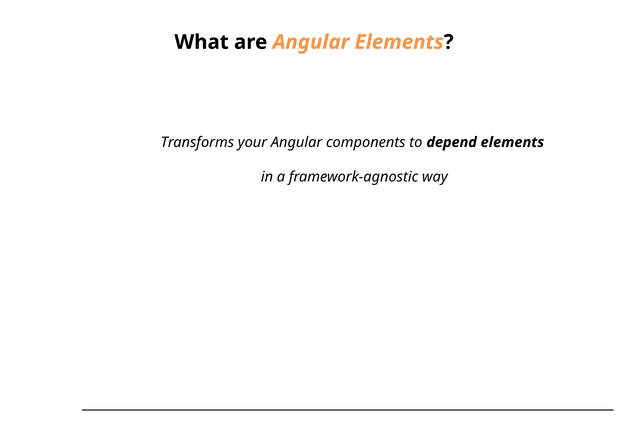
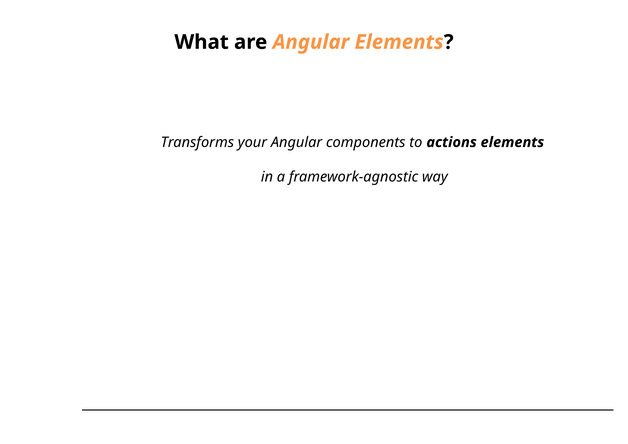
depend: depend -> actions (452, 142)
